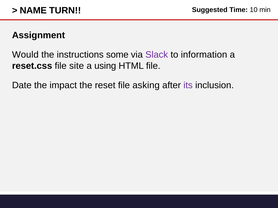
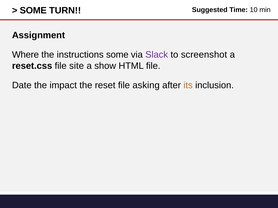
NAME: NAME -> SOME (33, 11)
Would: Would -> Where (25, 55)
information: information -> screenshot (204, 55)
using: using -> show (105, 66)
its colour: purple -> orange (188, 85)
